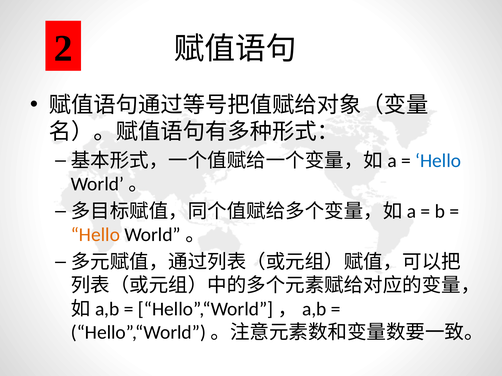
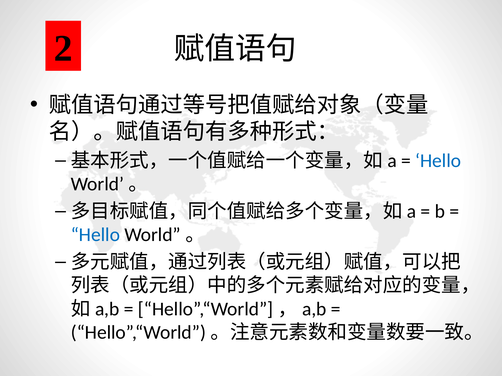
Hello colour: orange -> blue (95, 235)
